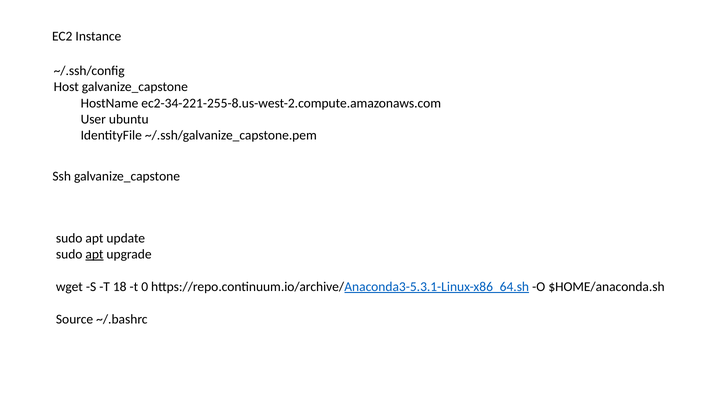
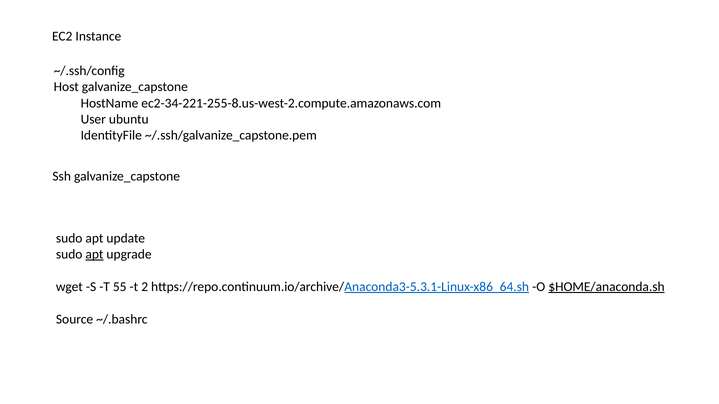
18: 18 -> 55 (120, 287)
0: 0 -> 2 (145, 287)
$HOME/anaconda.sh underline: none -> present (606, 287)
